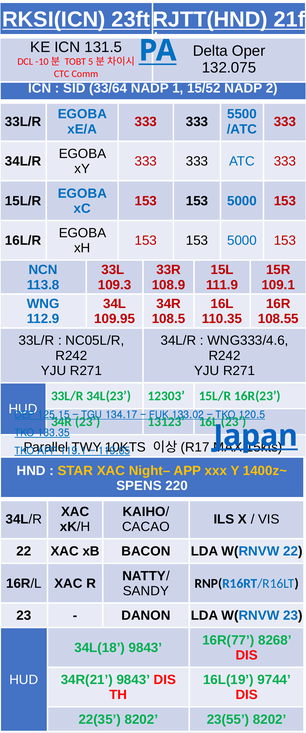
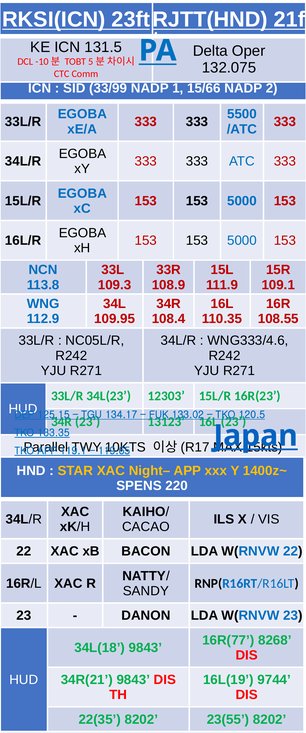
33/64: 33/64 -> 33/99 (108, 88)
15/52: 15/52 -> 15/66 (204, 88)
108.5: 108.5 -> 108.4 (168, 318)
